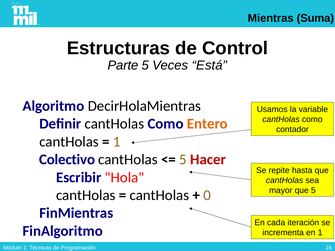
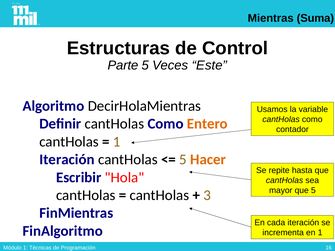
Está: Está -> Este (209, 65)
Colectivo: Colectivo -> Iteración (67, 160)
Hacer colour: red -> orange (208, 160)
0: 0 -> 3 (207, 195)
